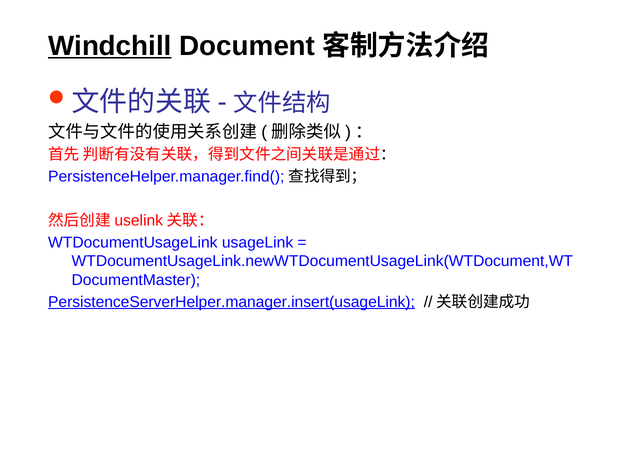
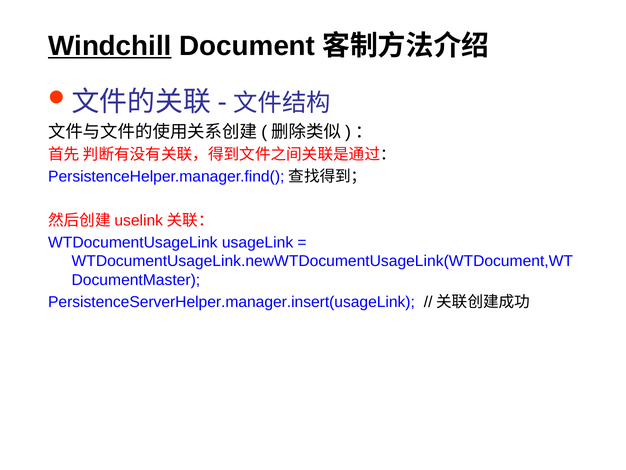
PersistenceServerHelper.manager.insert(usageLink underline: present -> none (231, 302)
